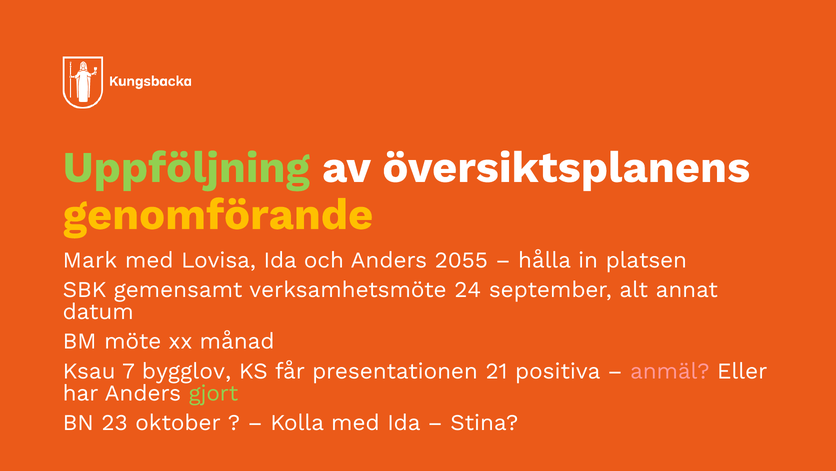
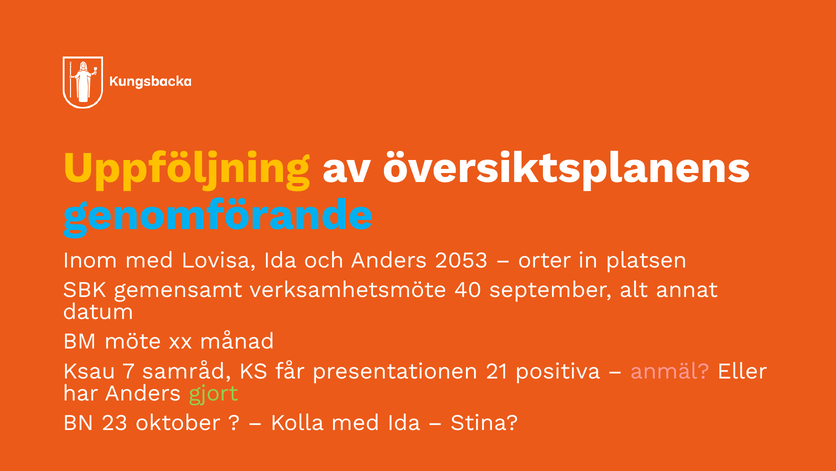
Uppföljning colour: light green -> yellow (186, 167)
genomförande colour: yellow -> light blue (218, 214)
Mark: Mark -> Inom (90, 260)
2055: 2055 -> 2053 (461, 260)
hålla: hålla -> orter (545, 260)
24: 24 -> 40 (468, 289)
bygglov: bygglov -> samråd (186, 371)
